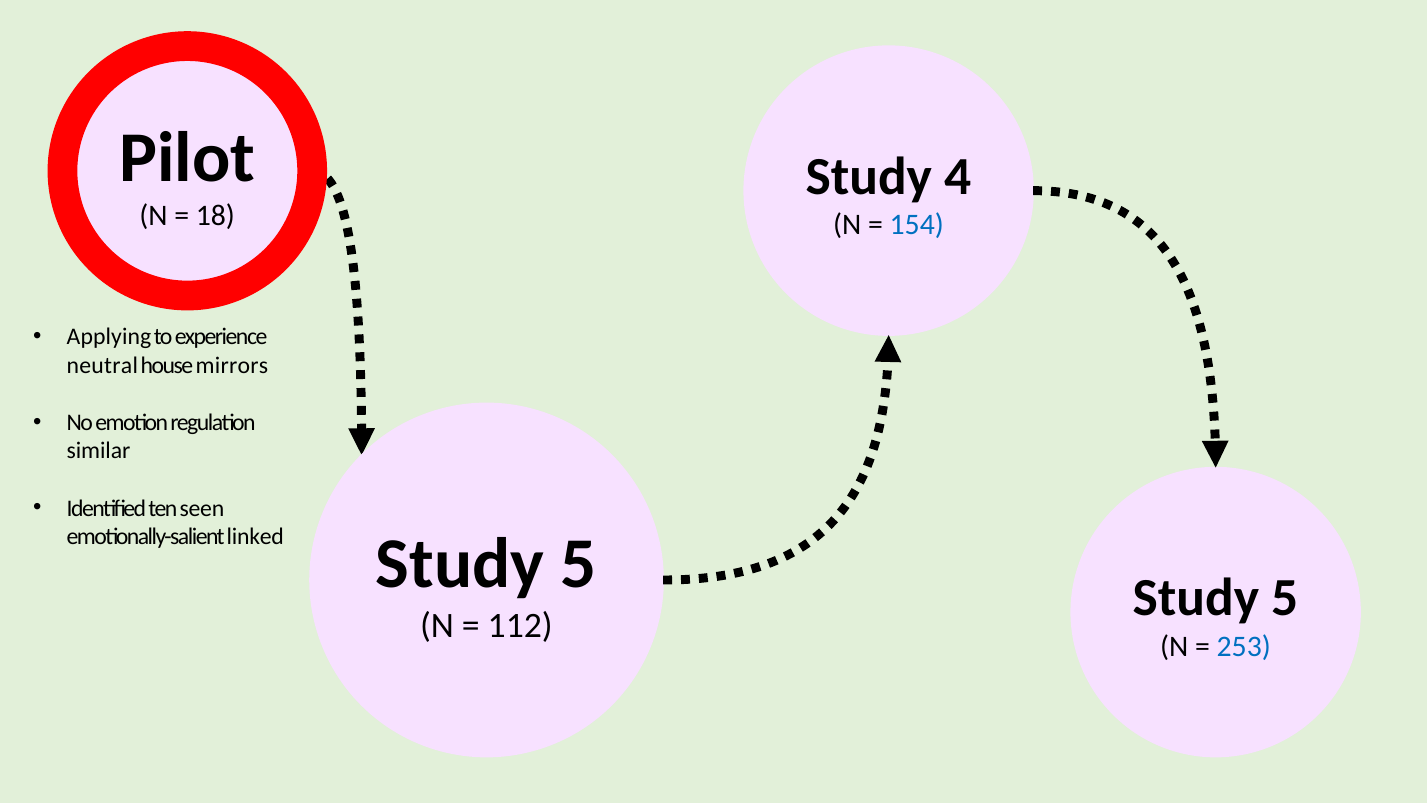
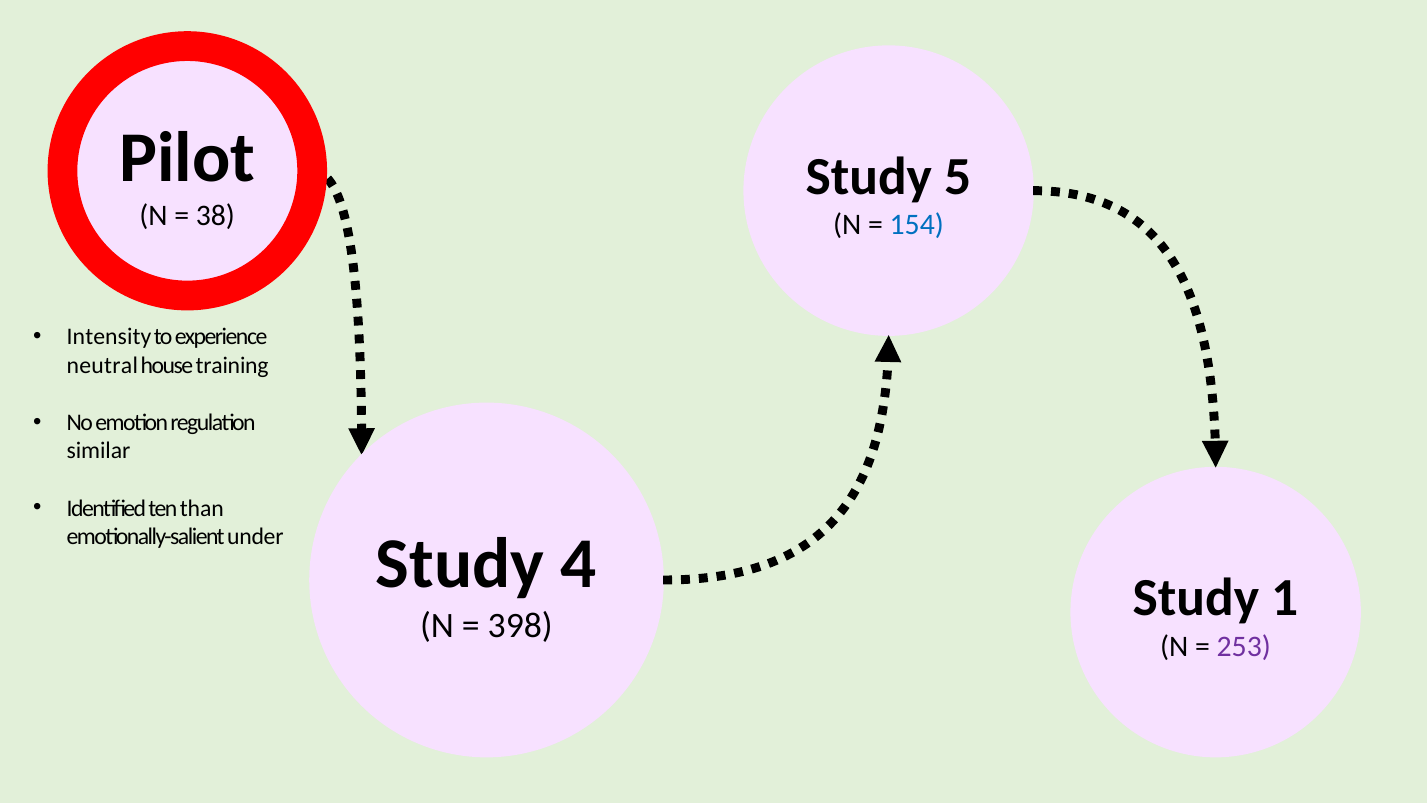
4: 4 -> 5 (958, 176)
18: 18 -> 38 (215, 216)
Applying: Applying -> Intensity (109, 337)
mirrors: mirrors -> training (232, 365)
seen: seen -> than (202, 508)
linked: linked -> under (255, 537)
5: 5 -> 4 (579, 563)
5: 5 -> 1 (1285, 598)
112: 112 -> 398 (520, 625)
253 colour: blue -> purple (1244, 646)
